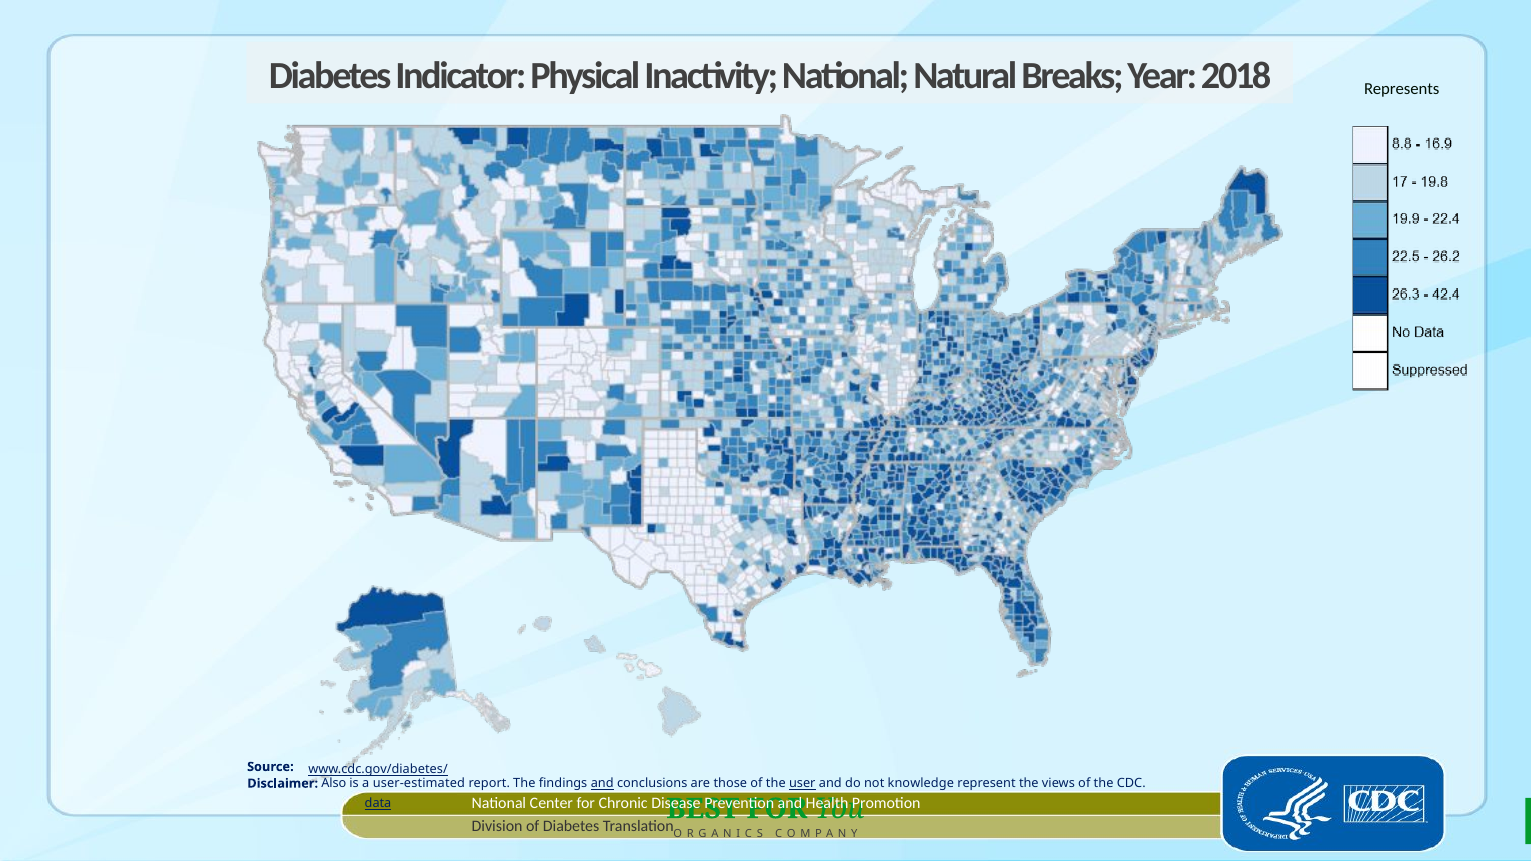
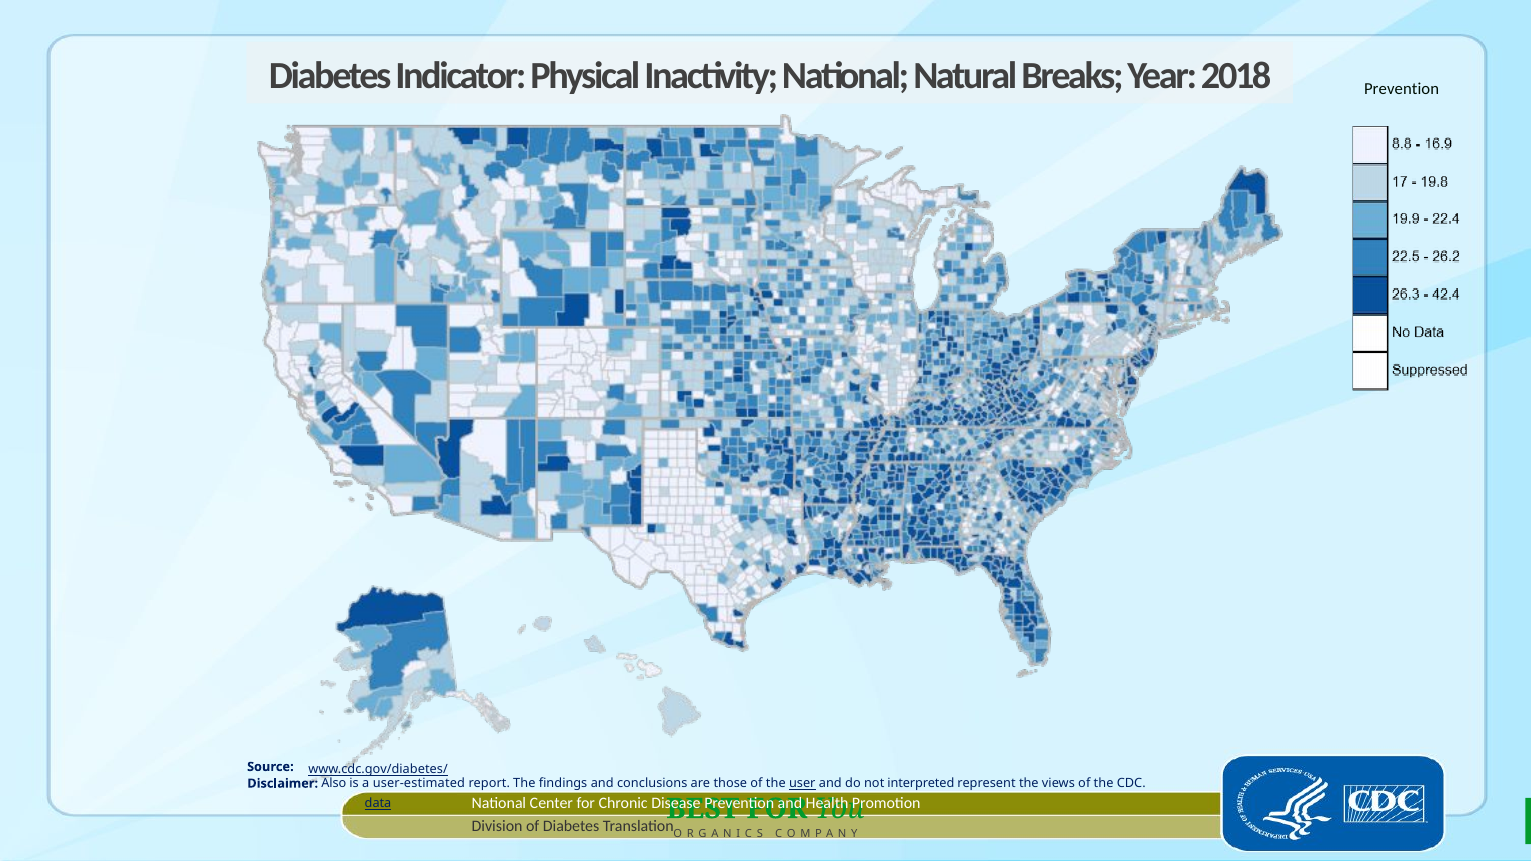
Represents: Represents -> Prevention (1402, 89)
and underline: present -> none (602, 784)
knowledge: knowledge -> interpreted (921, 784)
